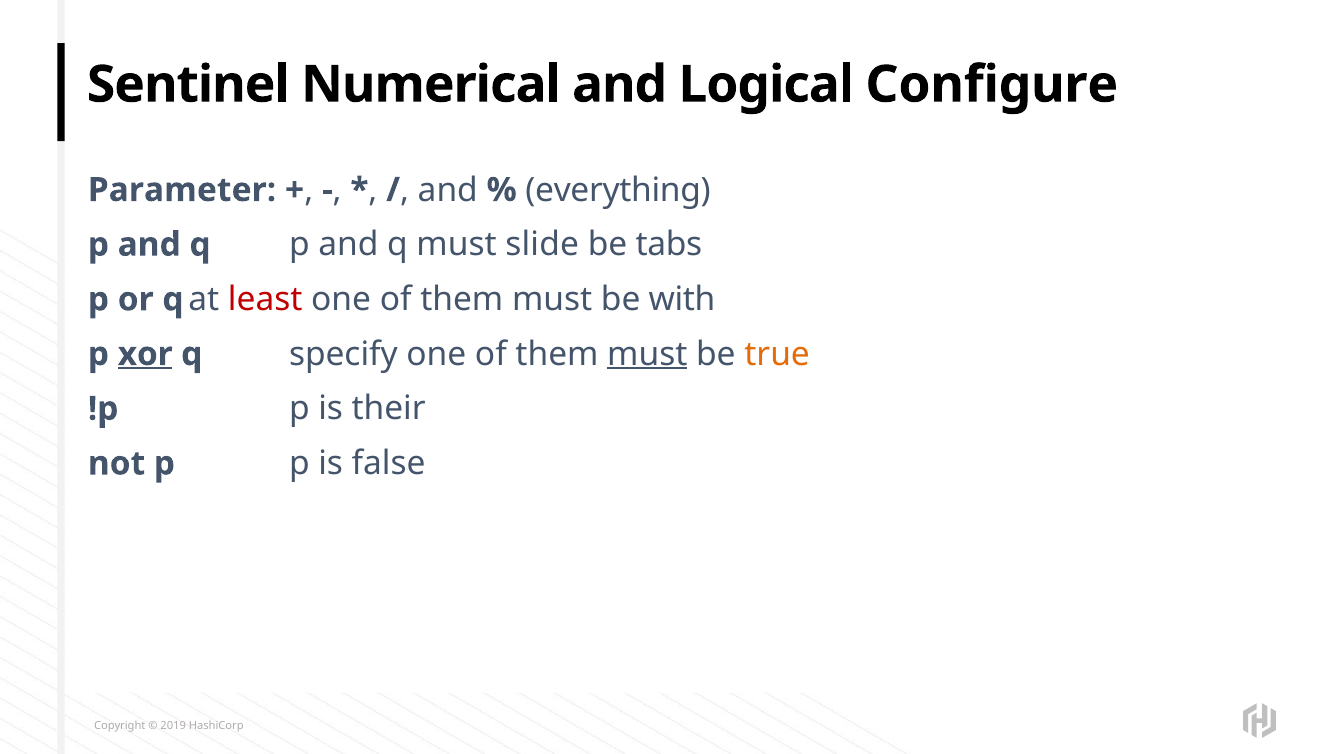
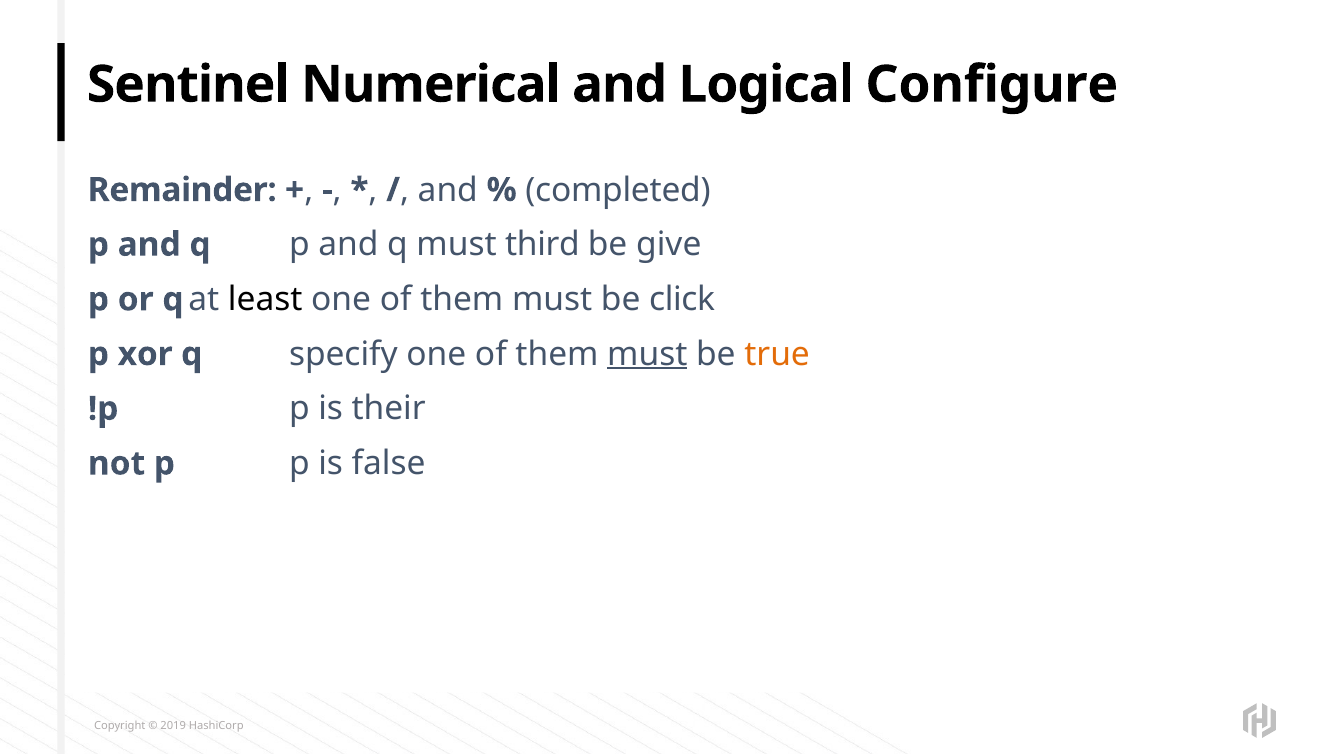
Parameter: Parameter -> Remainder (182, 190)
everything: everything -> completed (618, 190)
slide: slide -> third (542, 245)
tabs: tabs -> give (669, 245)
least colour: red -> black (265, 299)
with: with -> click (682, 299)
xor underline: present -> none (145, 354)
